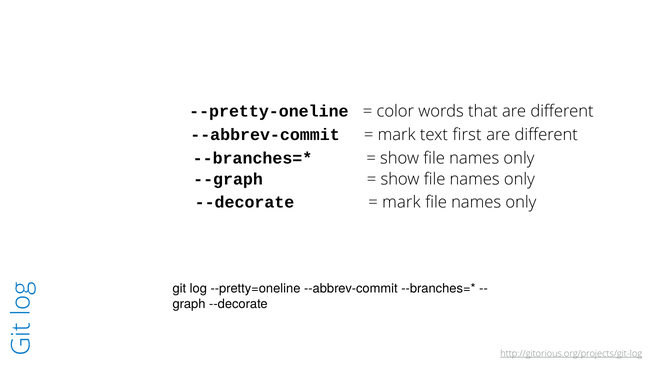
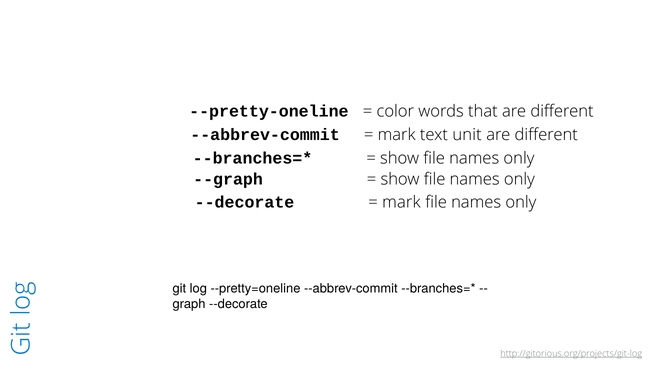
first: first -> unit (467, 135)
